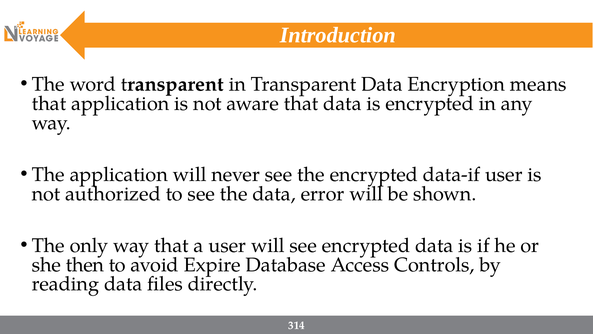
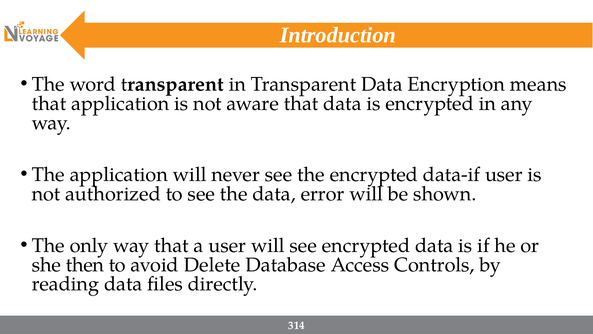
Expire: Expire -> Delete (212, 265)
